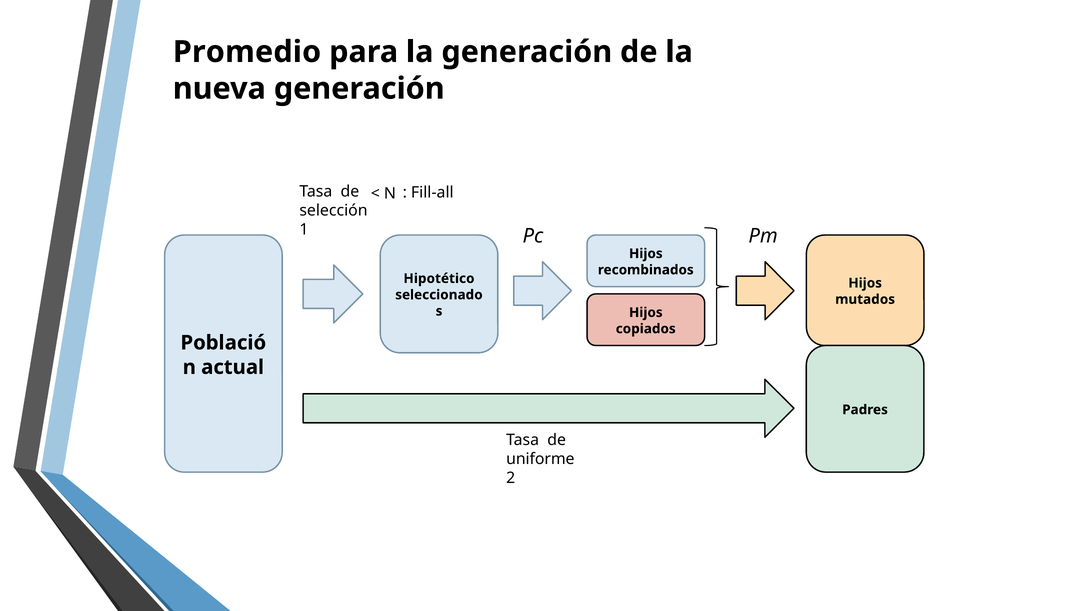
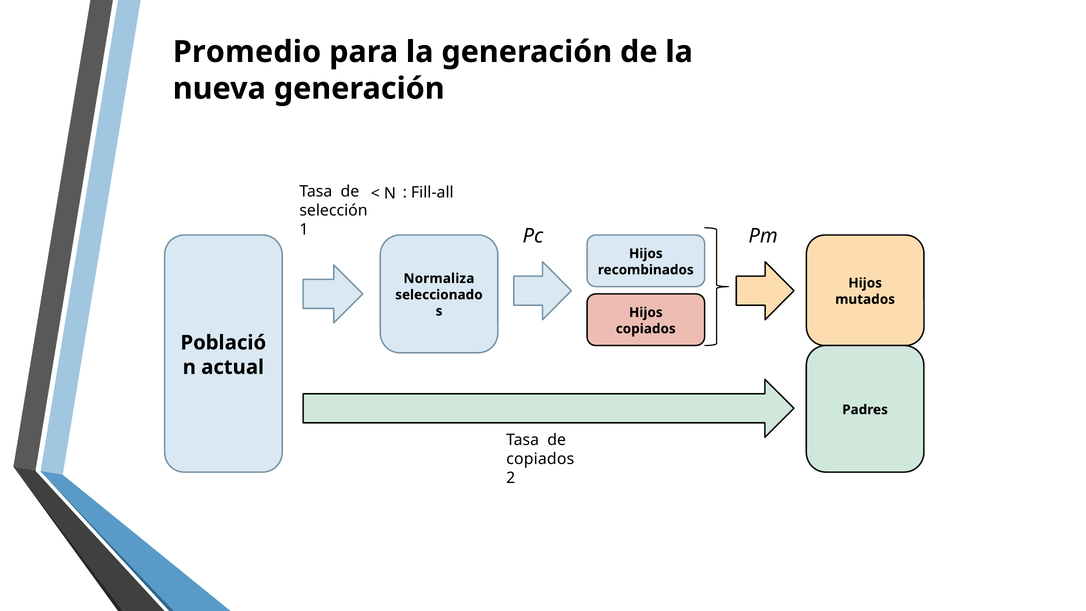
Hipotético: Hipotético -> Normaliza (439, 278)
uniforme: uniforme -> copiados (540, 459)
